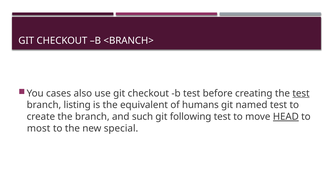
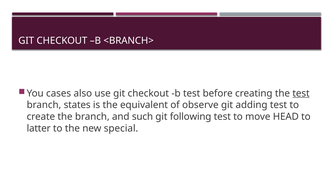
listing: listing -> states (77, 105)
humans: humans -> observe (200, 105)
named: named -> adding (252, 105)
HEAD underline: present -> none (286, 116)
most: most -> latter (39, 128)
